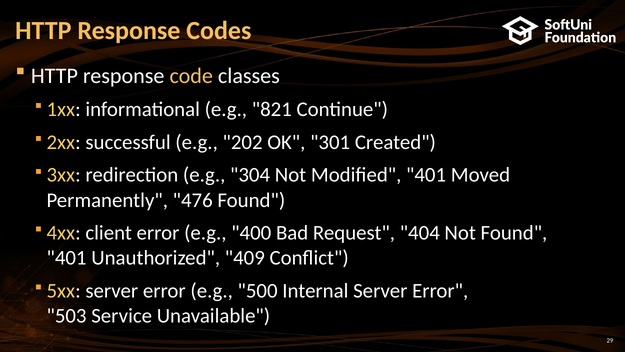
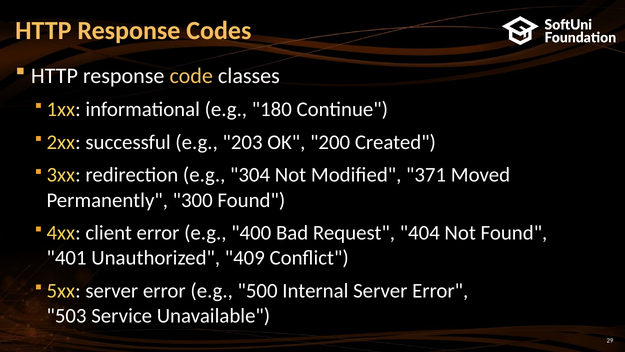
821: 821 -> 180 (272, 109)
202: 202 -> 203 (243, 142)
301: 301 -> 200 (330, 142)
Modified 401: 401 -> 371 (426, 175)
476: 476 -> 300 (193, 200)
